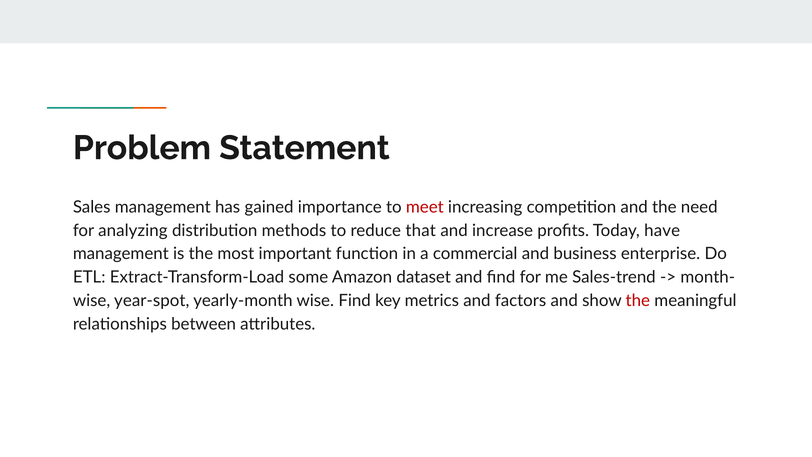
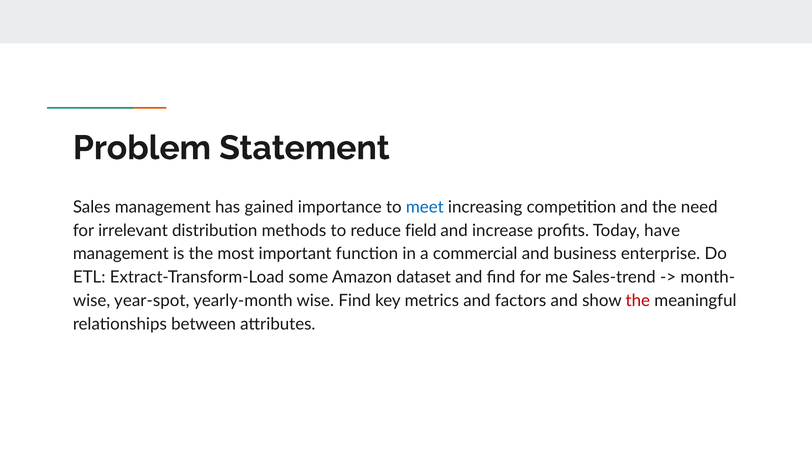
meet colour: red -> blue (425, 207)
analyzing: analyzing -> irrelevant (133, 230)
that: that -> field (421, 230)
